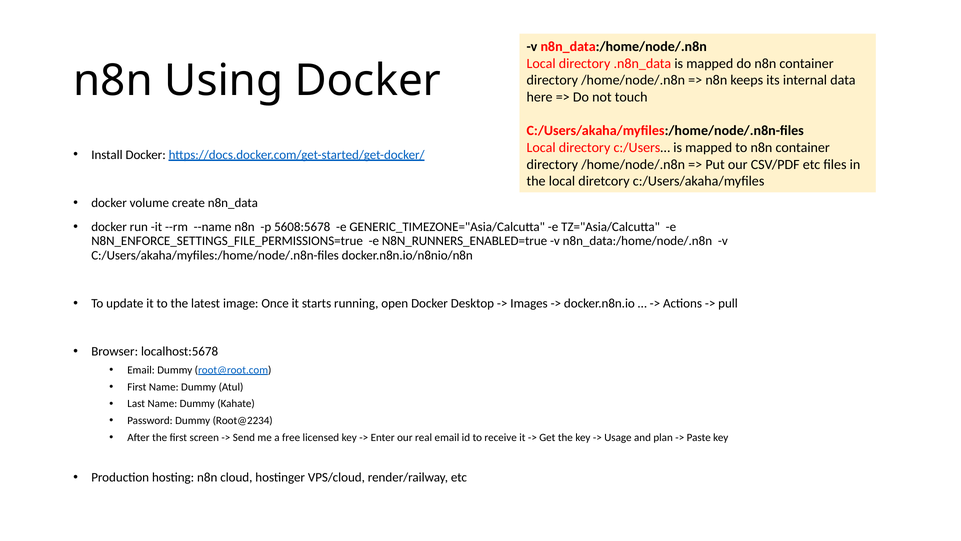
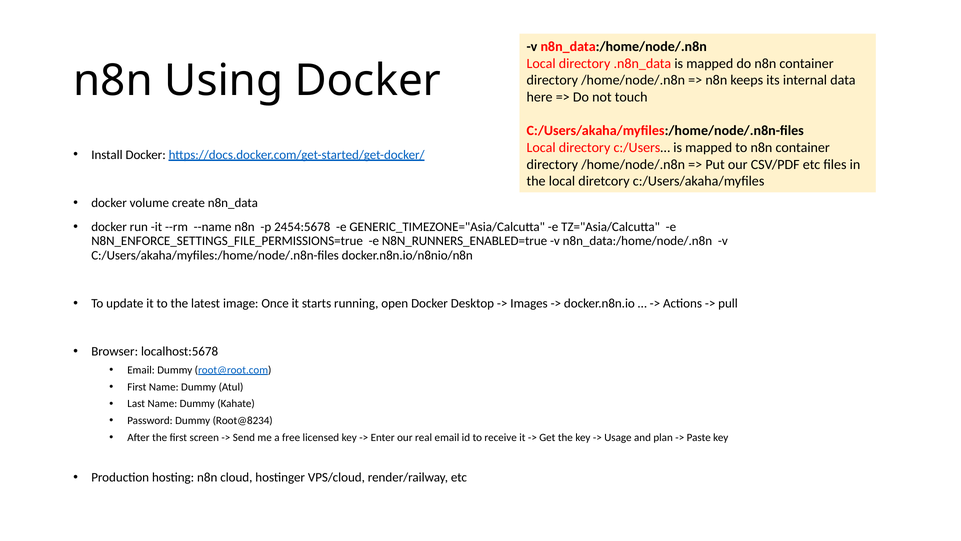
5608:5678: 5608:5678 -> 2454:5678 (302, 227)
Root@2234: Root@2234 -> Root@8234 (243, 420)
